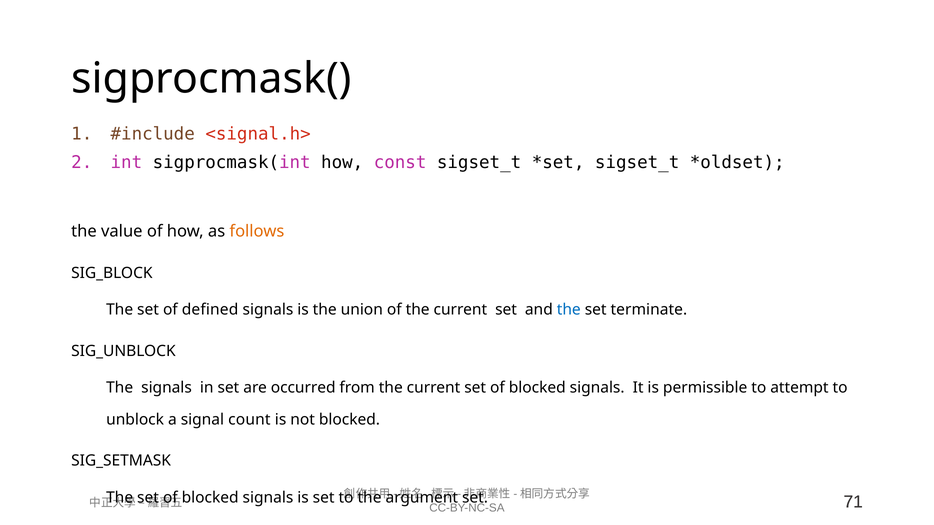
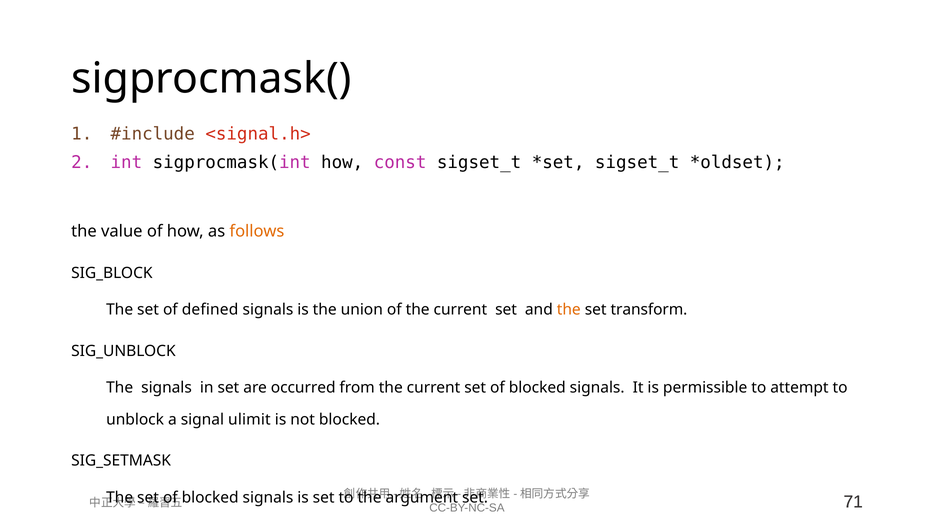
the colour: blue -> orange (569, 310)
terminate: terminate -> transform (649, 310)
count: count -> ulimit (249, 420)
